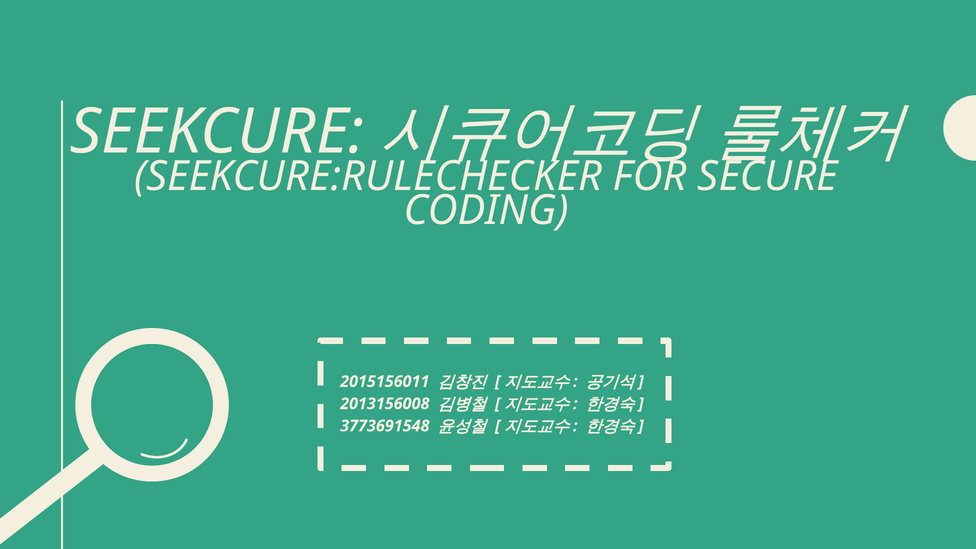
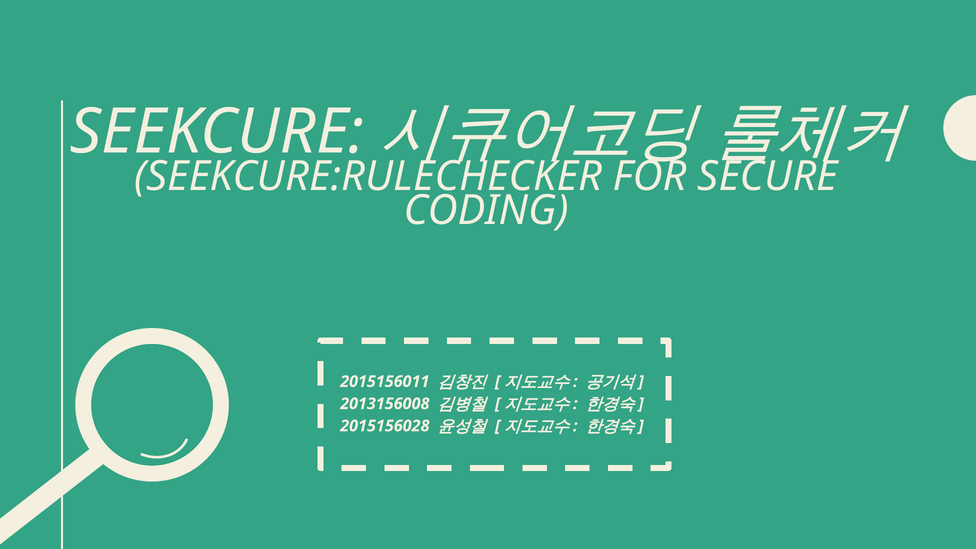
3773691548: 3773691548 -> 2015156028 (385, 426)
